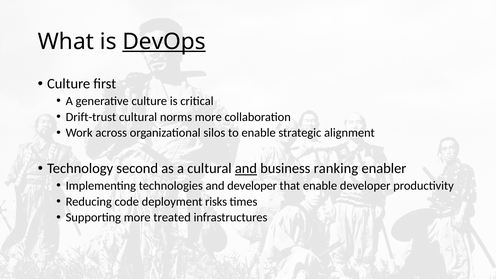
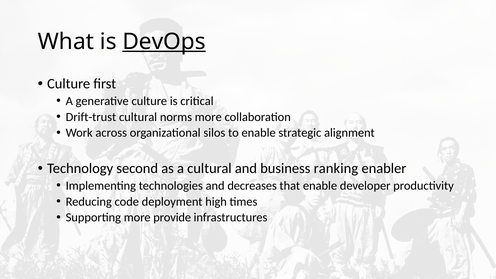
and underline: present -> none (246, 169)
and developer: developer -> decreases (252, 186)
risks: risks -> high (216, 202)
treated: treated -> provide (172, 218)
